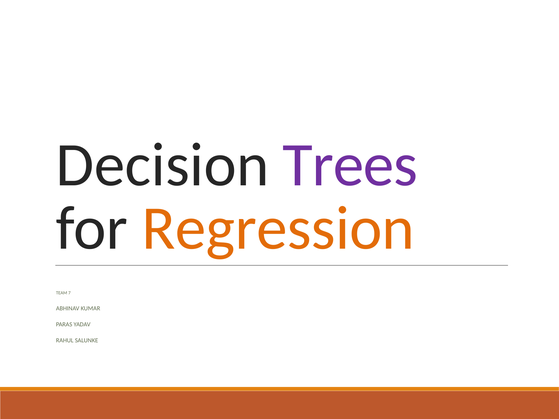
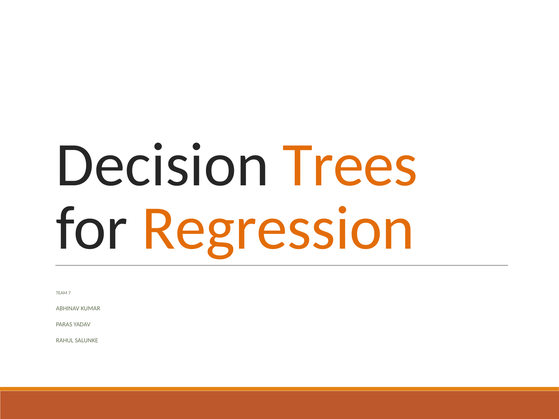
Trees colour: purple -> orange (350, 165)
